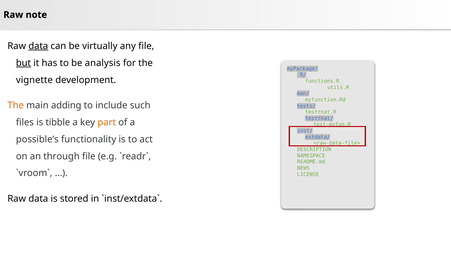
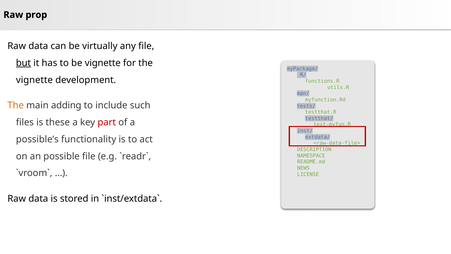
note: note -> prop (36, 15)
data underline: present -> none (38, 46)
be analysis: analysis -> vignette (103, 63)
tibble: tibble -> these (58, 122)
part colour: orange -> red (107, 122)
through: through -> possible (62, 156)
